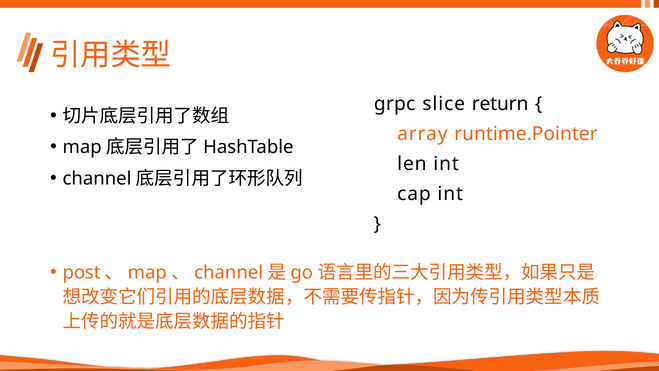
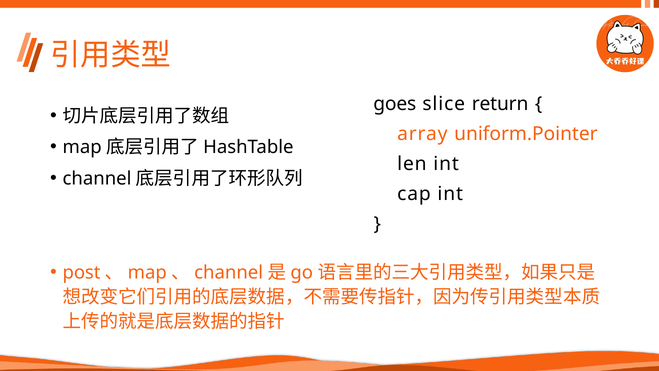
grpc: grpc -> goes (395, 104)
runtime.Pointer: runtime.Pointer -> uniform.Pointer (526, 134)
